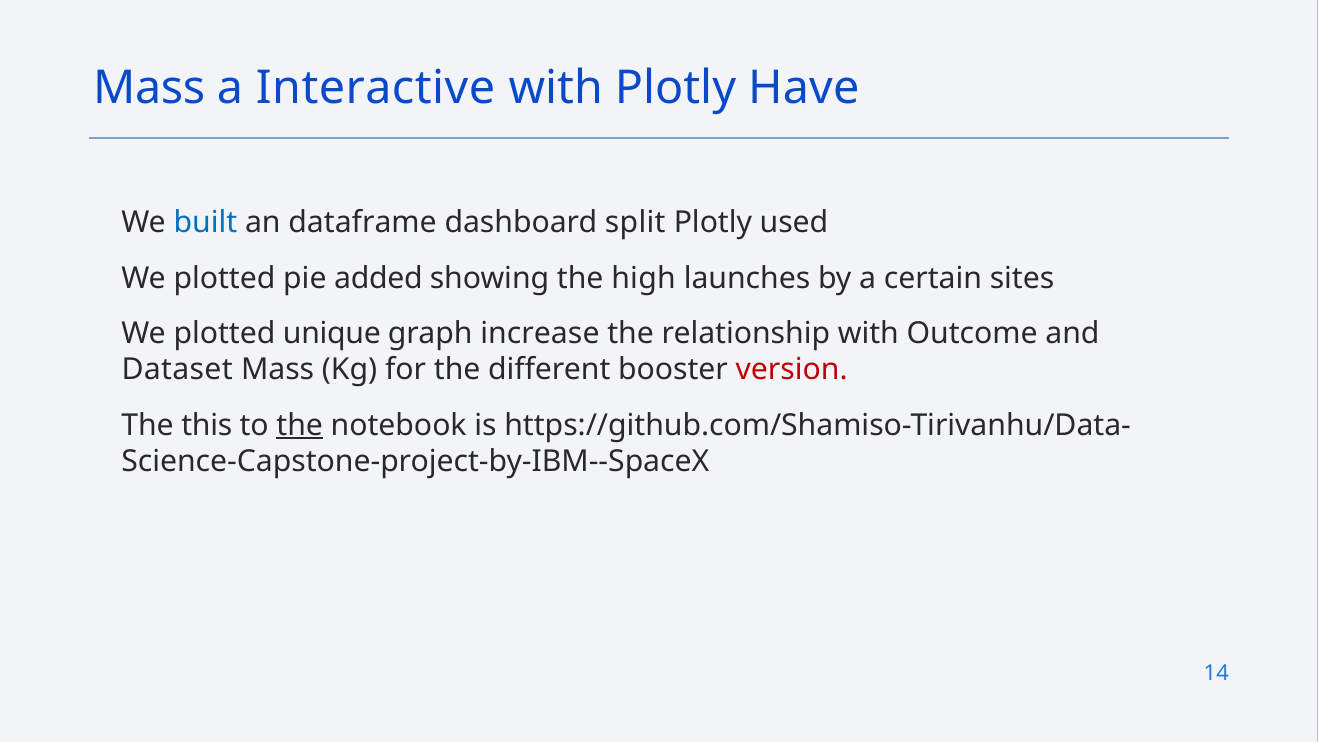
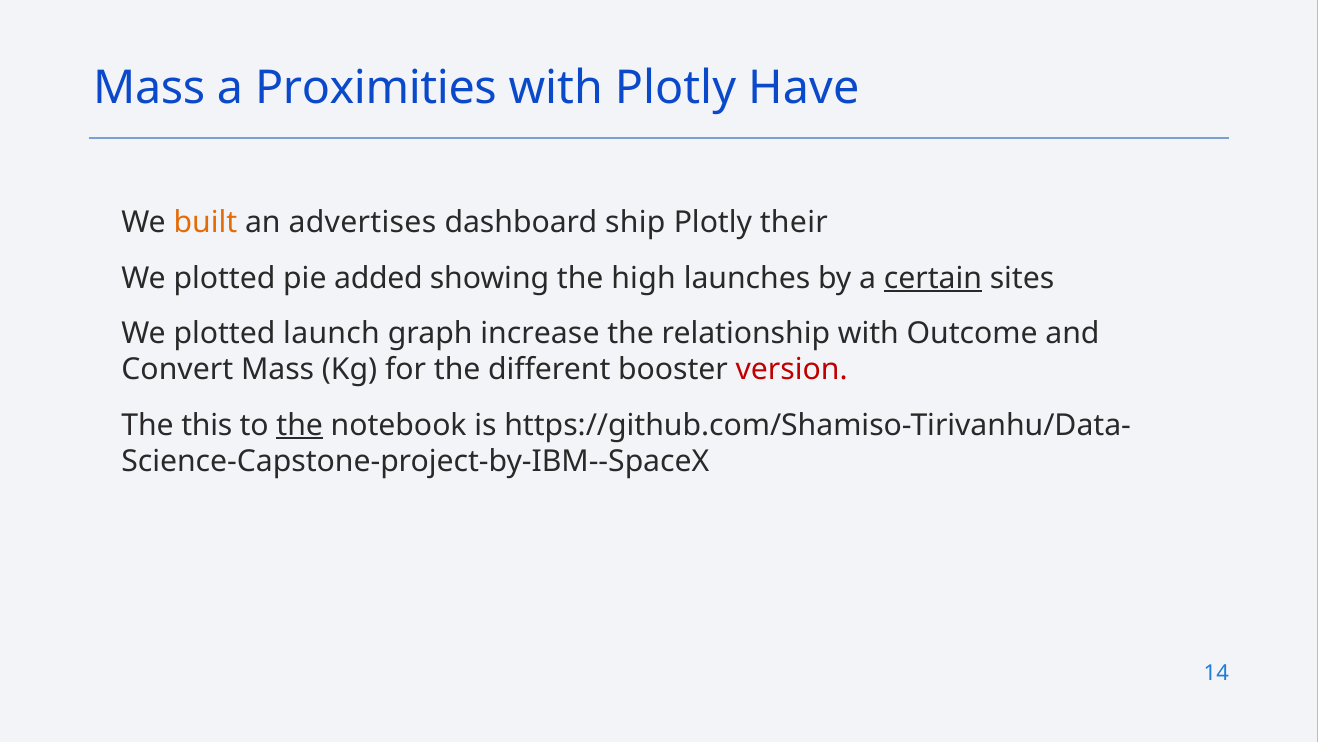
Interactive: Interactive -> Proximities (376, 88)
built colour: blue -> orange (205, 222)
dataframe: dataframe -> advertises (362, 222)
split: split -> ship (635, 222)
used: used -> their (794, 222)
certain underline: none -> present (933, 278)
unique: unique -> launch (332, 333)
Dataset: Dataset -> Convert (177, 370)
